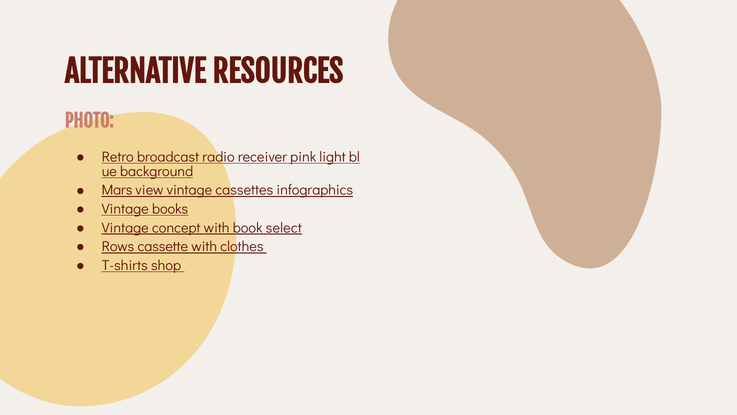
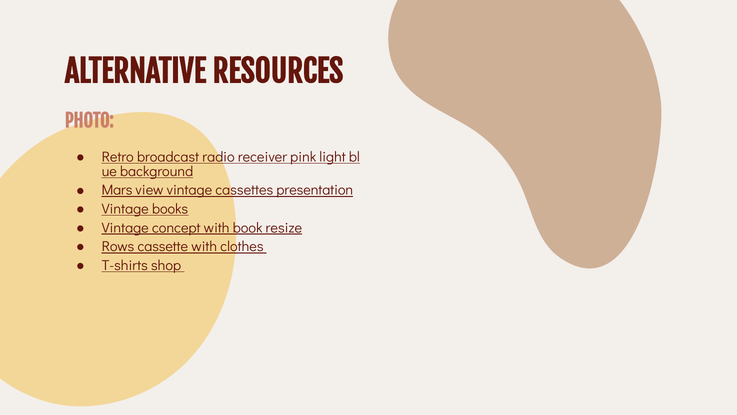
infographics: infographics -> presentation (315, 190)
select: select -> resize (284, 228)
